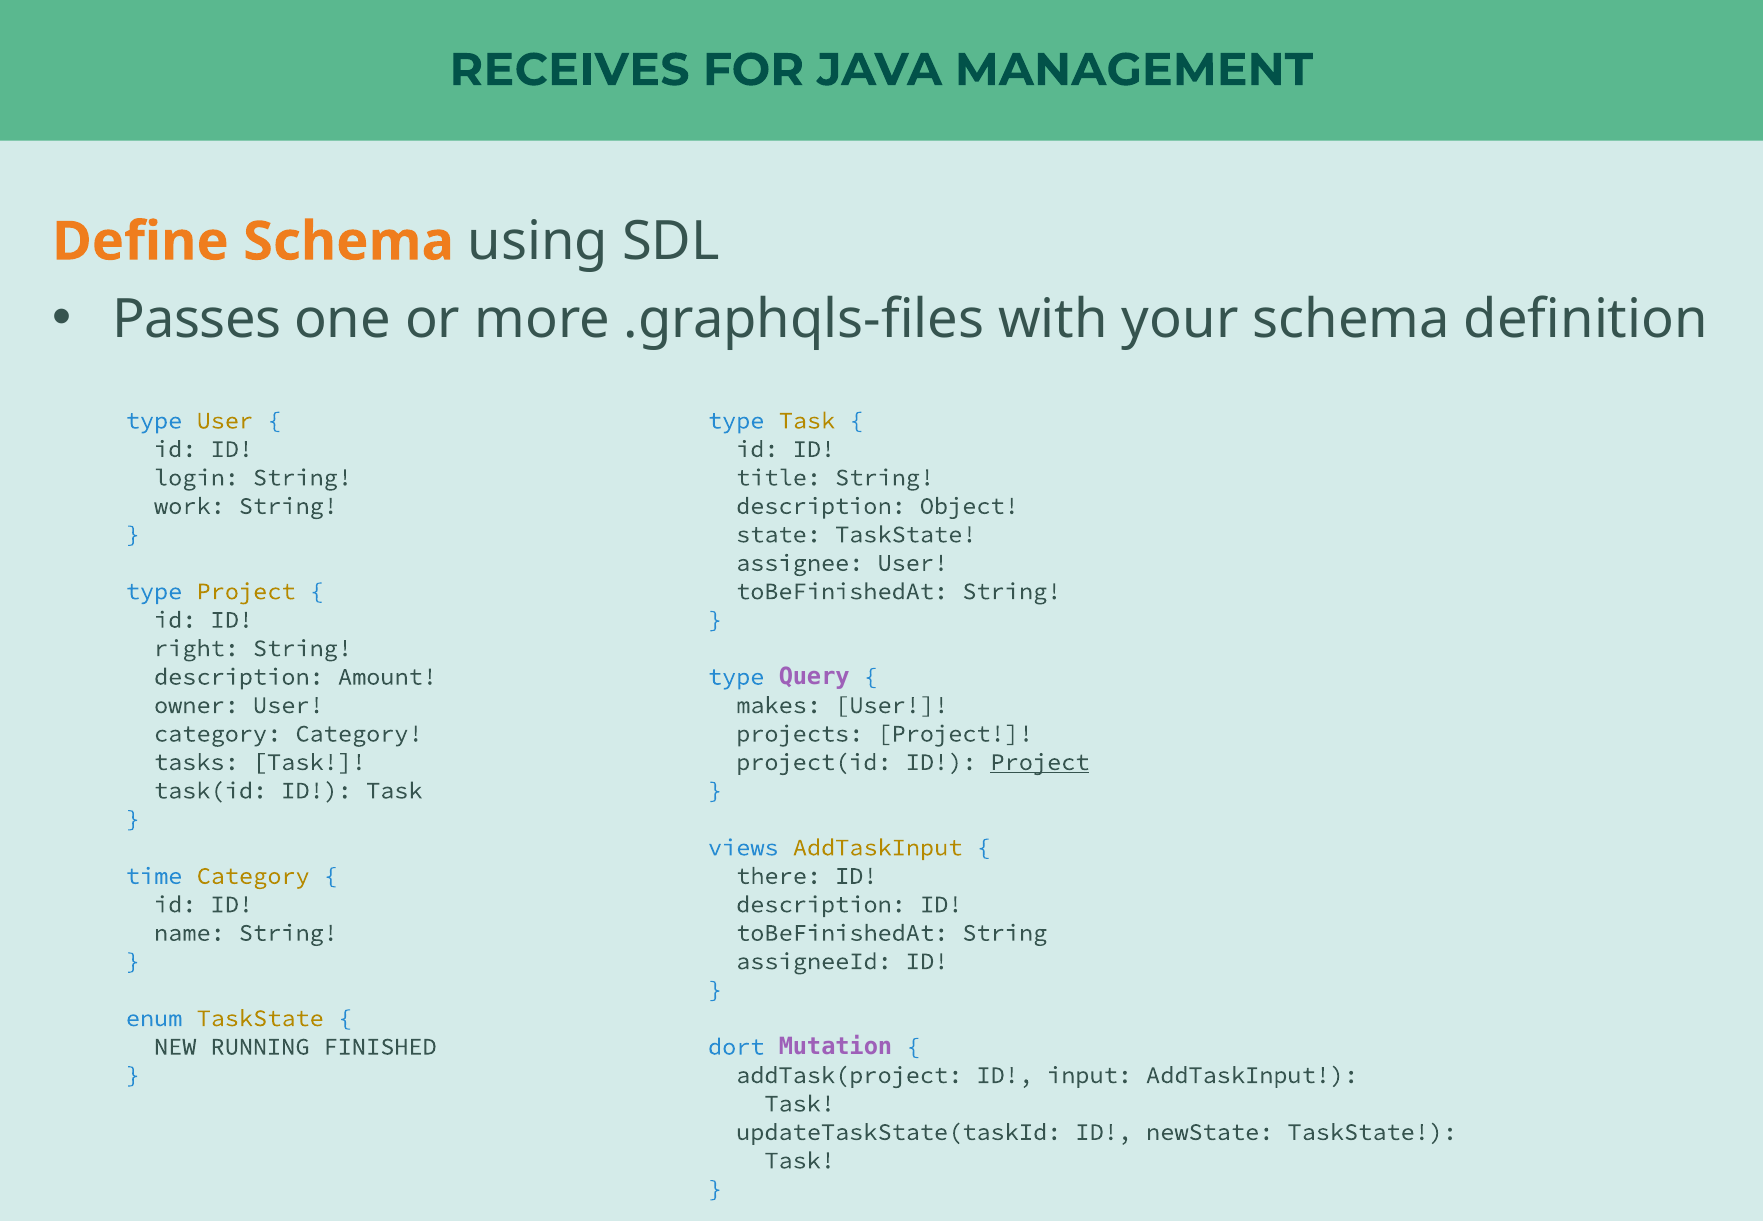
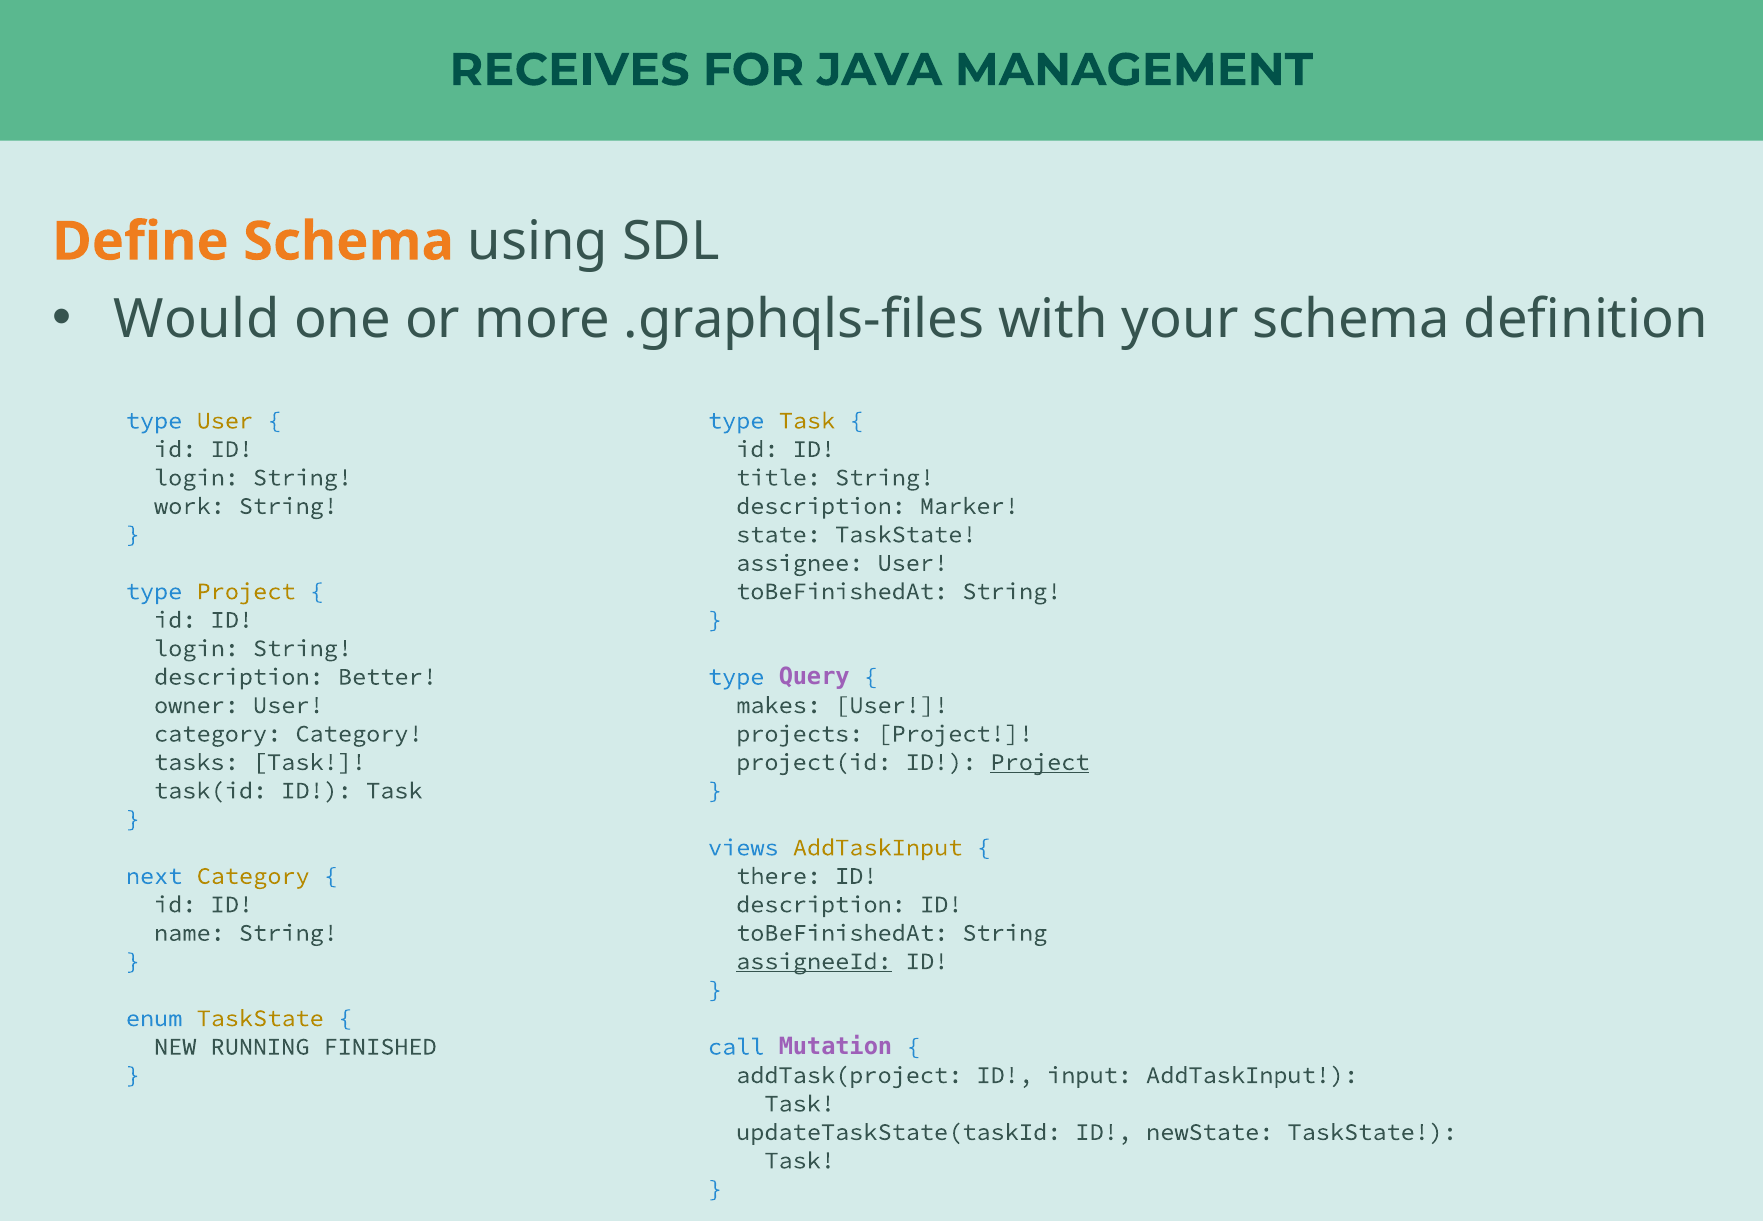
Passes: Passes -> Would (196, 320)
Object: Object -> Marker (969, 506)
right: right -> login (196, 648)
Amount: Amount -> Better (387, 677)
time: time -> next (154, 876)
assigneeId underline: none -> present (814, 961)
dort: dort -> call (736, 1046)
